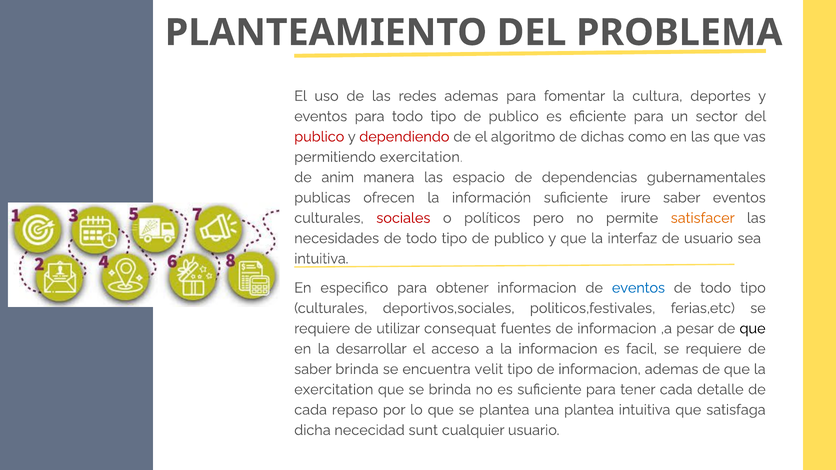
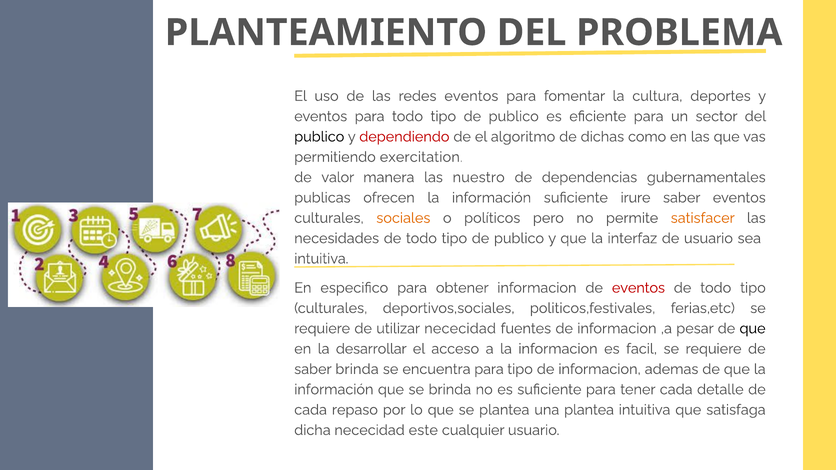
redes ademas: ademas -> eventos (471, 96)
publico colour: red -> black (319, 137)
anim: anim -> valor (338, 177)
espacio: espacio -> nuestro (479, 177)
sociales colour: red -> orange (403, 218)
eventos colour: blue -> red (638, 288)
utilizar consequat: consequat -> nececidad (460, 329)
encuentra velit: velit -> para (489, 369)
exercitation: exercitation -> información (334, 390)
sunt: sunt -> este (423, 430)
